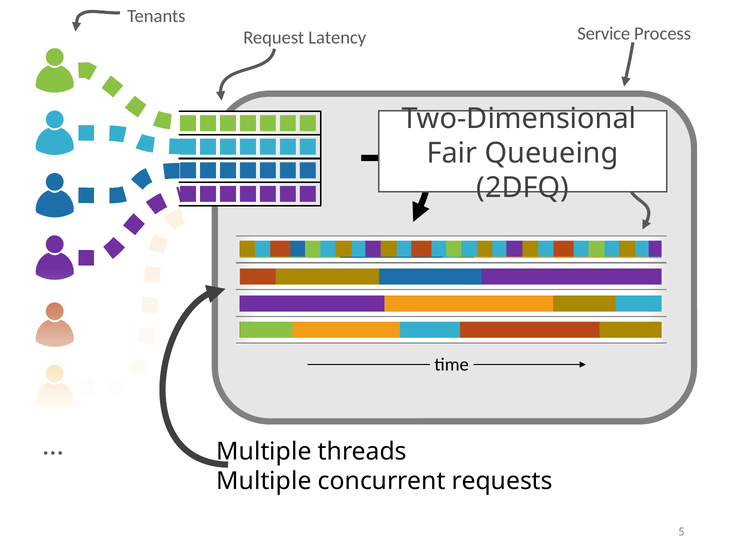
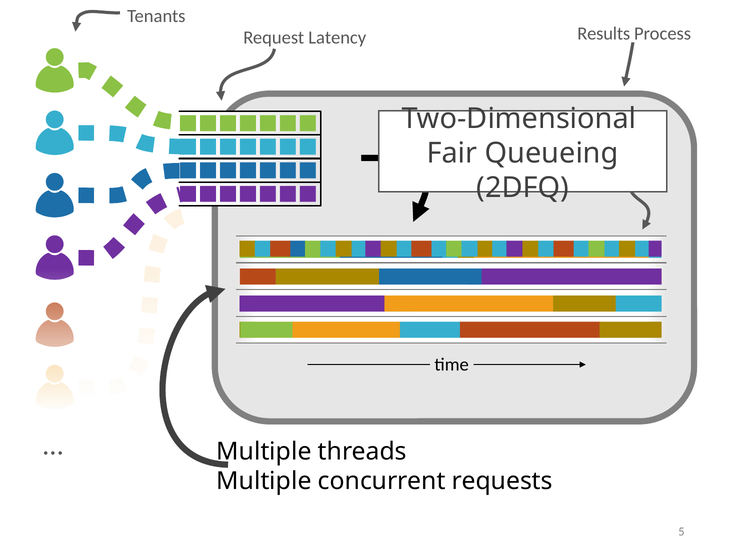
Service: Service -> Results (604, 34)
